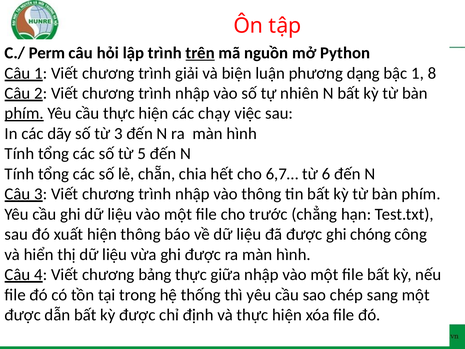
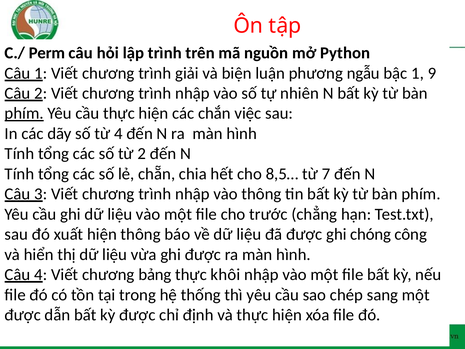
trên underline: present -> none (200, 53)
dạng: dạng -> ngẫu (363, 73)
8: 8 -> 9 (432, 73)
chạy: chạy -> chắn (214, 113)
từ 3: 3 -> 4 (118, 134)
từ 5: 5 -> 2 (142, 154)
6,7…: 6,7… -> 8,5… (282, 174)
6: 6 -> 7 (326, 174)
giữa: giữa -> khôi (225, 274)
